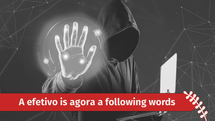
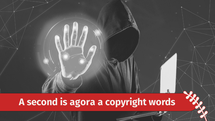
efetivo: efetivo -> second (42, 102)
following: following -> copyright (126, 102)
